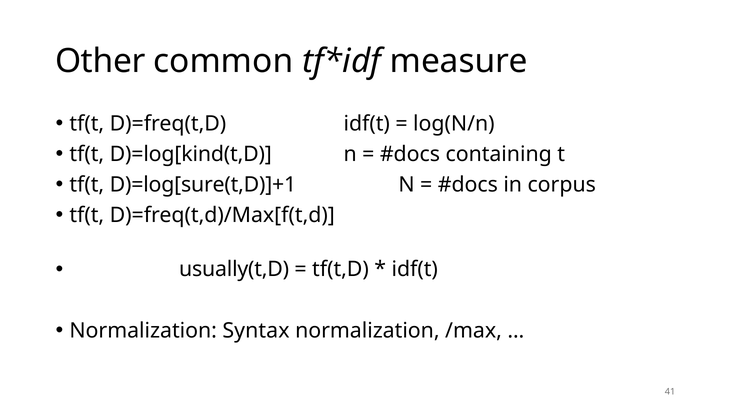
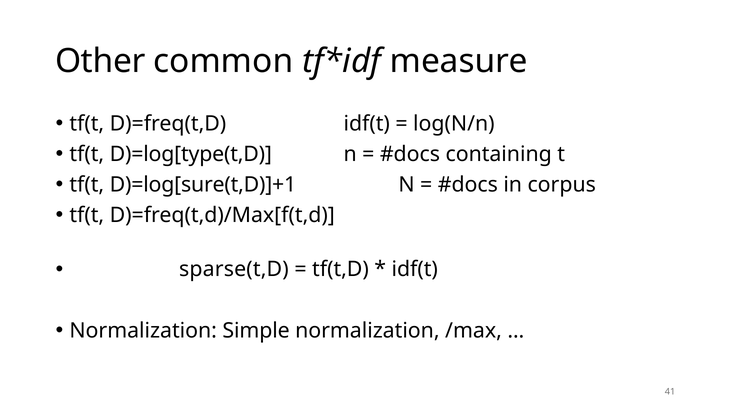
D)=log[kind(t,D: D)=log[kind(t,D -> D)=log[type(t,D (191, 154)
usually(t,D: usually(t,D -> sparse(t,D (234, 270)
Syntax: Syntax -> Simple (256, 331)
